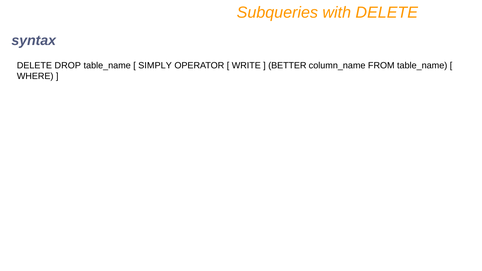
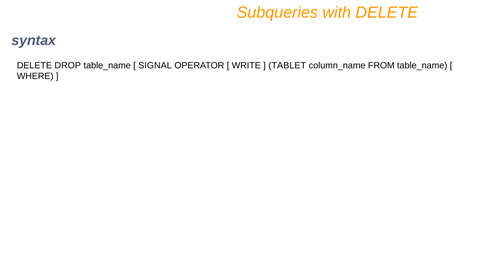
SIMPLY: SIMPLY -> SIGNAL (155, 65)
BETTER: BETTER -> TABLET (287, 65)
